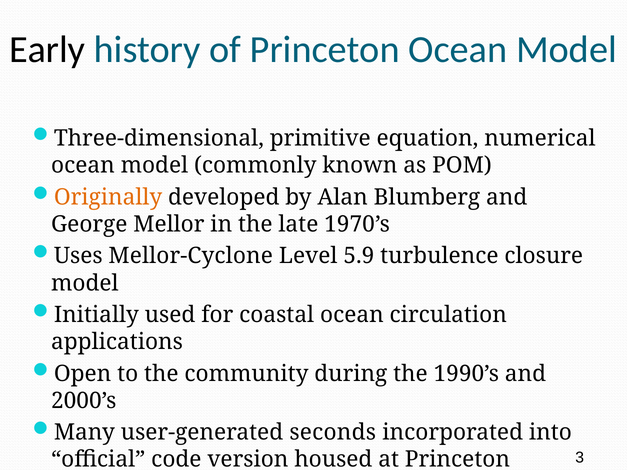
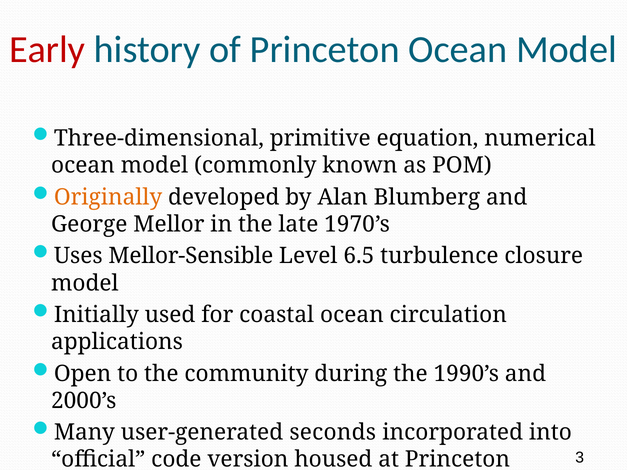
Early colour: black -> red (47, 50)
Mellor-Cyclone: Mellor-Cyclone -> Mellor-Sensible (191, 256)
5.9: 5.9 -> 6.5 (359, 256)
